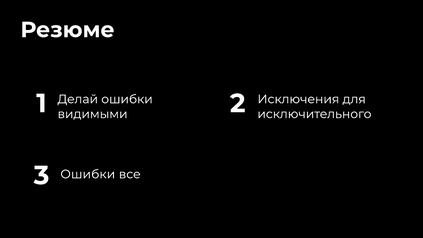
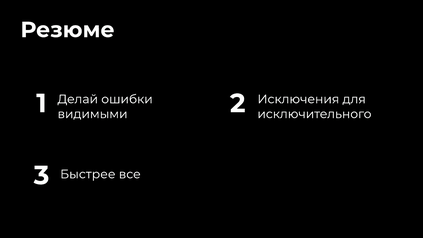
Ошибки: Ошибки -> Быстрее (88, 174)
